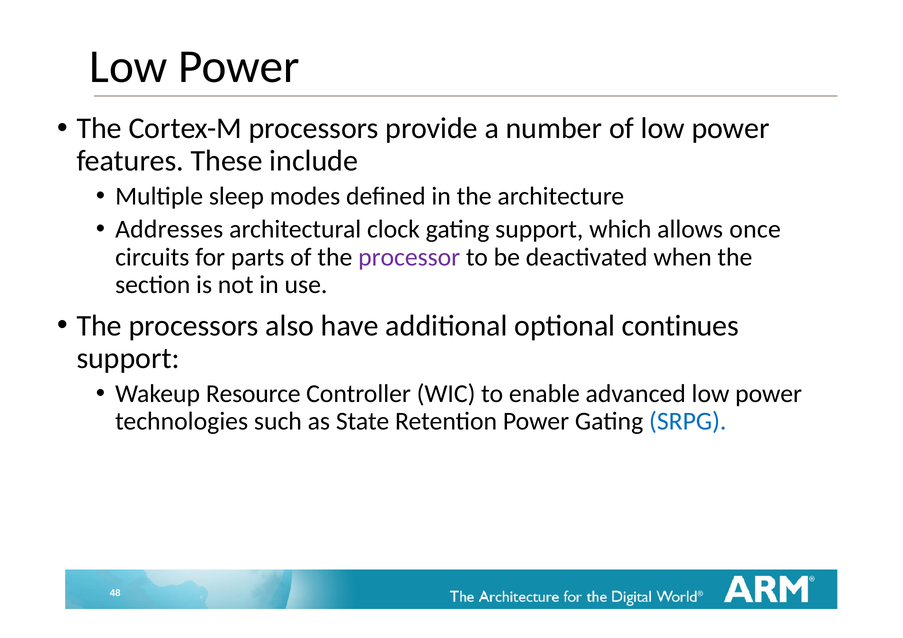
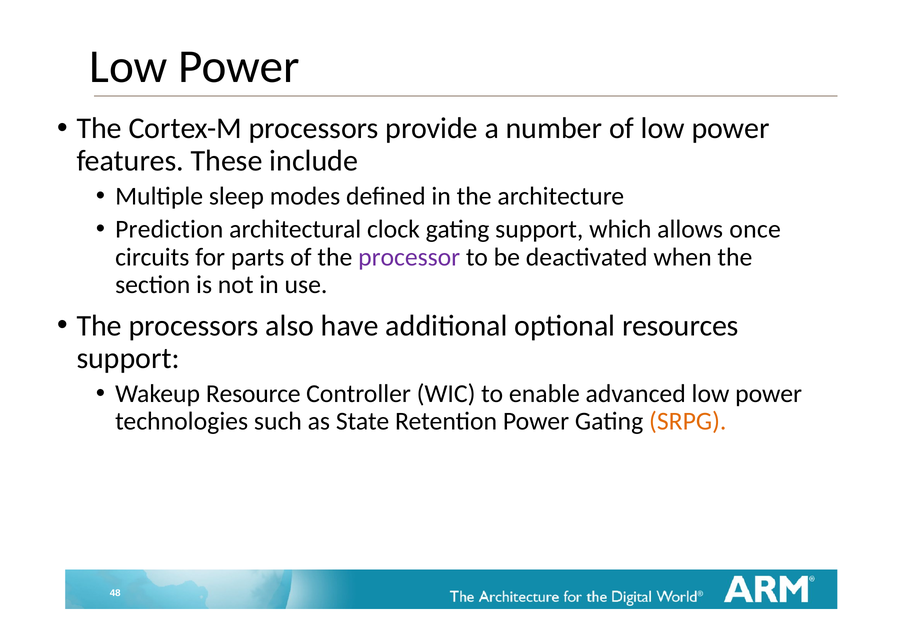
Addresses: Addresses -> Prediction (169, 229)
continues: continues -> resources (680, 326)
SRPG colour: blue -> orange (688, 422)
